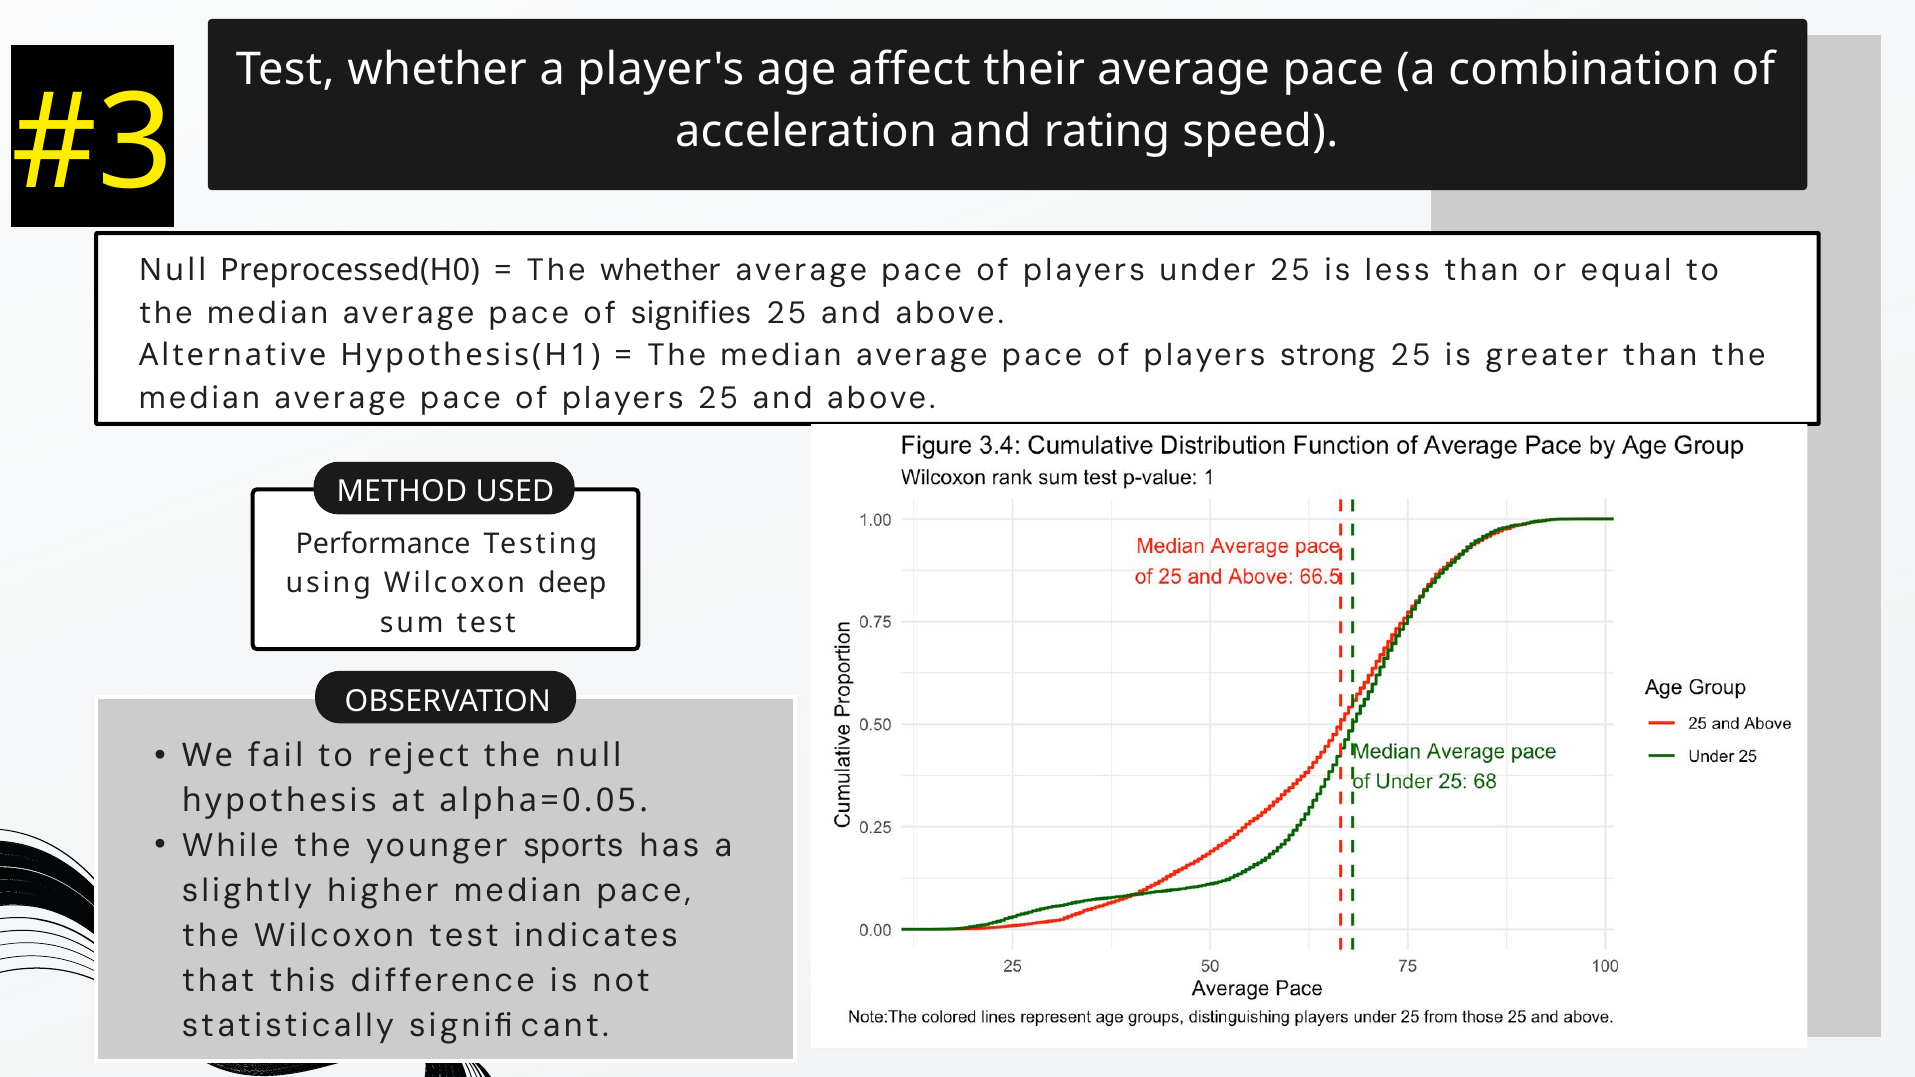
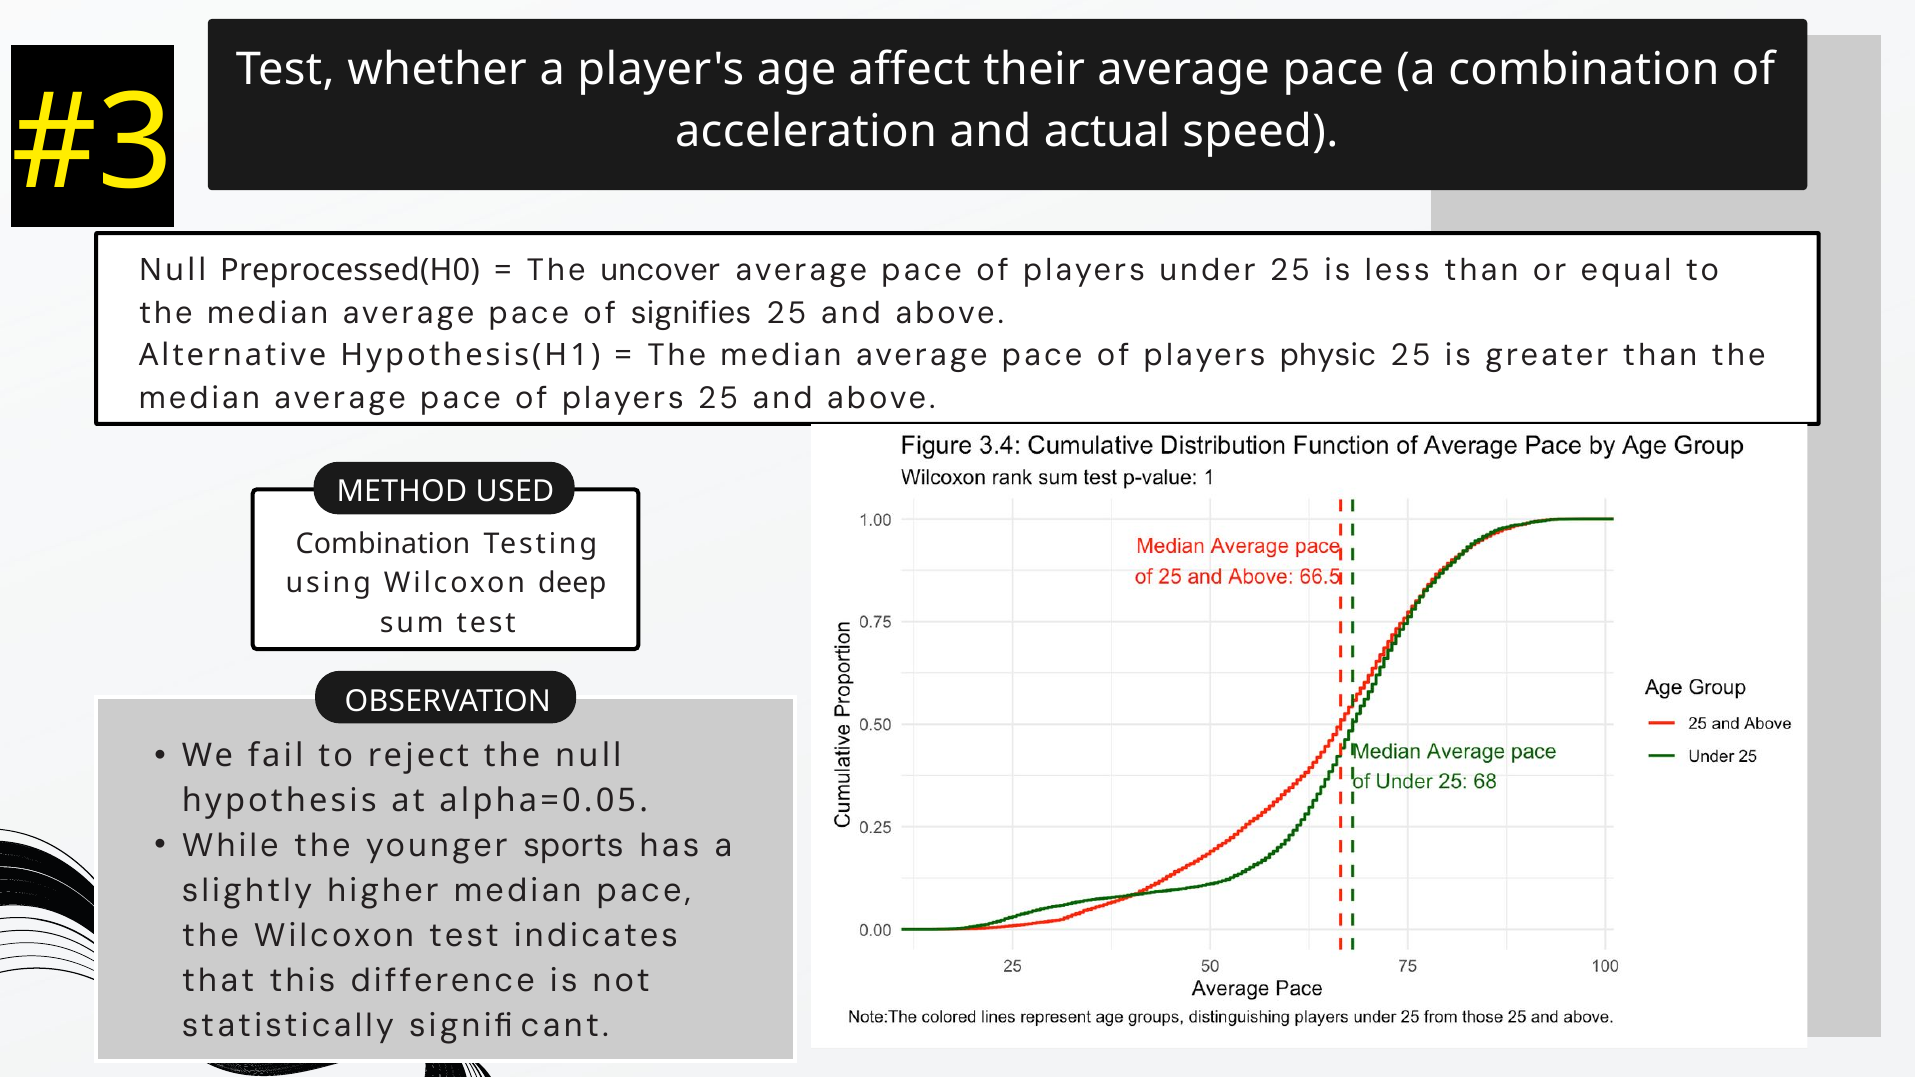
rating: rating -> actual (1107, 132)
The whether: whether -> uncover (660, 270)
strong: strong -> physic (1328, 356)
Performance: Performance -> Combination (383, 544)
